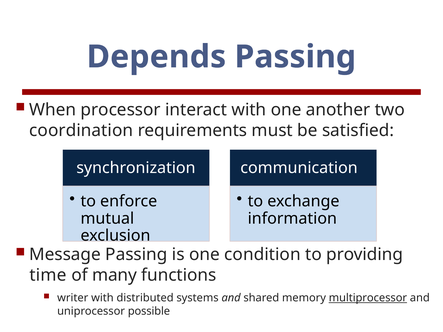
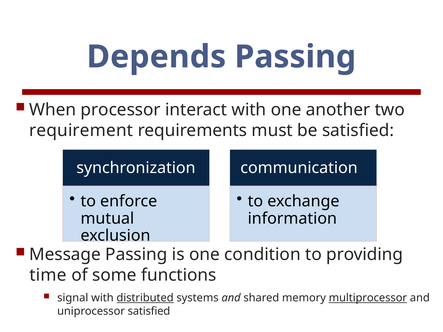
coordination: coordination -> requirement (81, 130)
many: many -> some (114, 275)
writer: writer -> signal (73, 298)
distributed underline: none -> present (145, 298)
uniprocessor possible: possible -> satisfied (149, 311)
